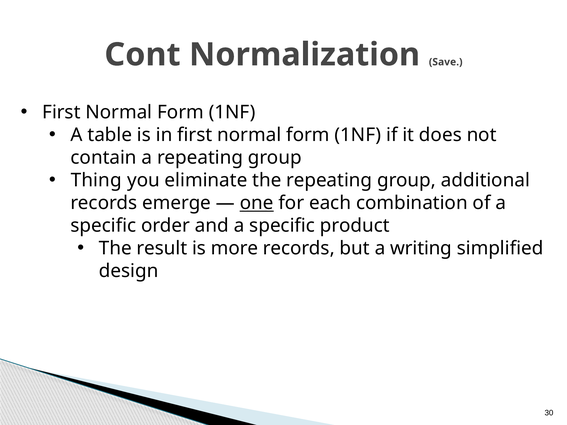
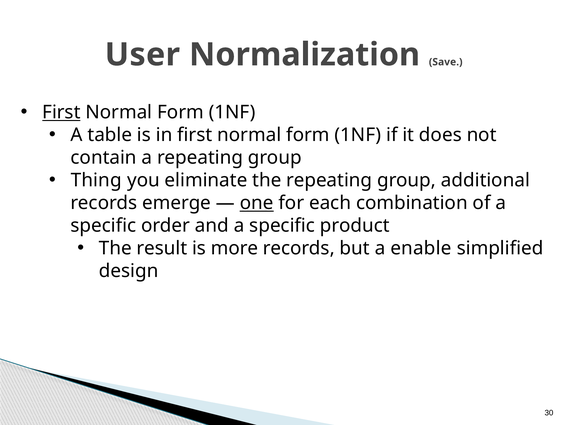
Cont: Cont -> User (142, 55)
First underline: none -> present (61, 112)
writing: writing -> enable (421, 248)
